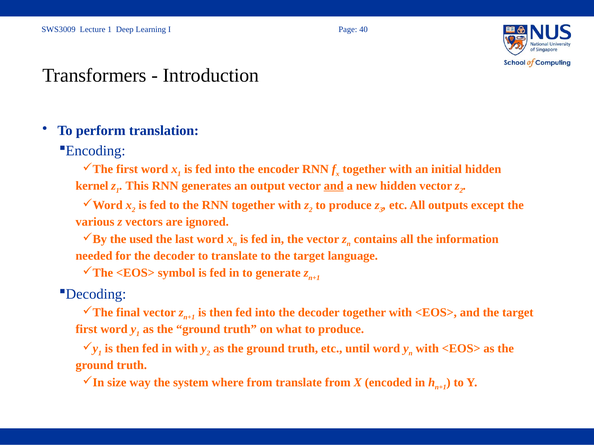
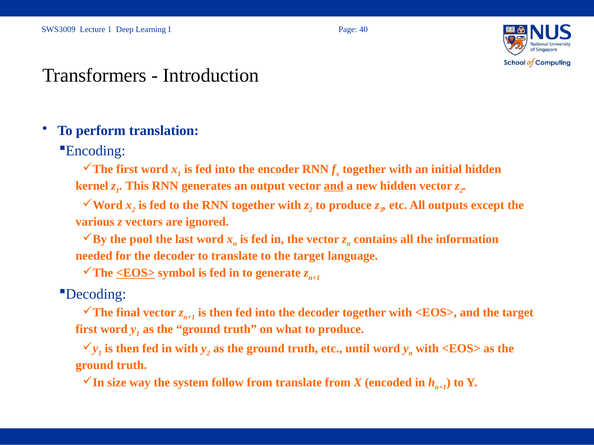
used: used -> pool (141, 239)
<EOS> underline: none -> present (135, 273)
where: where -> follow (228, 383)
